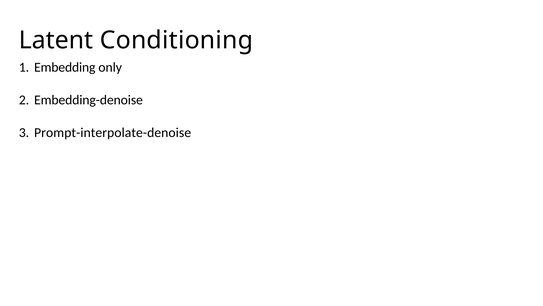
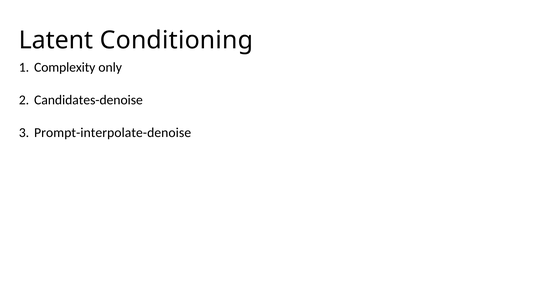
Embedding: Embedding -> Complexity (65, 67)
Embedding-denoise: Embedding-denoise -> Candidates-denoise (88, 100)
